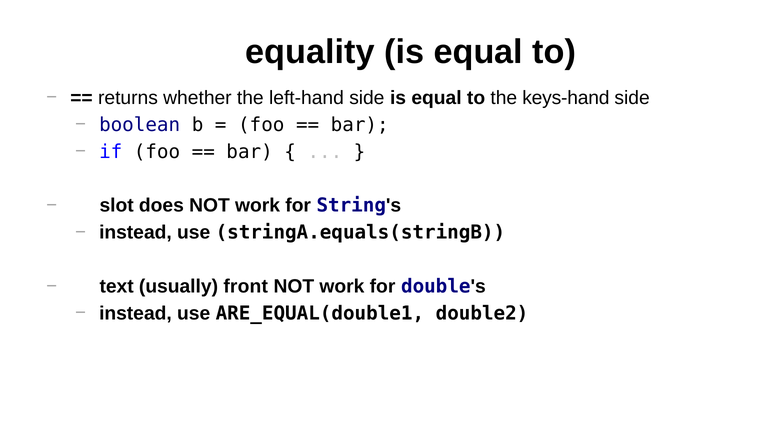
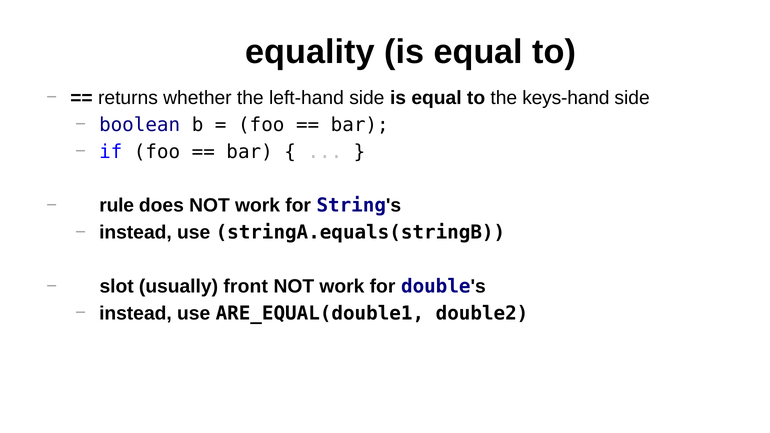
slot: slot -> rule (117, 206)
text: text -> slot (117, 287)
